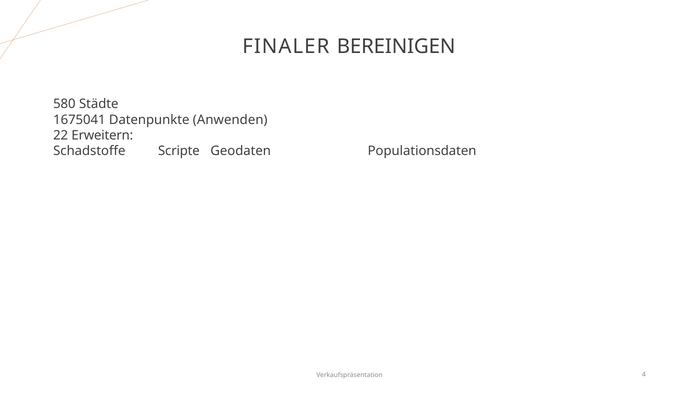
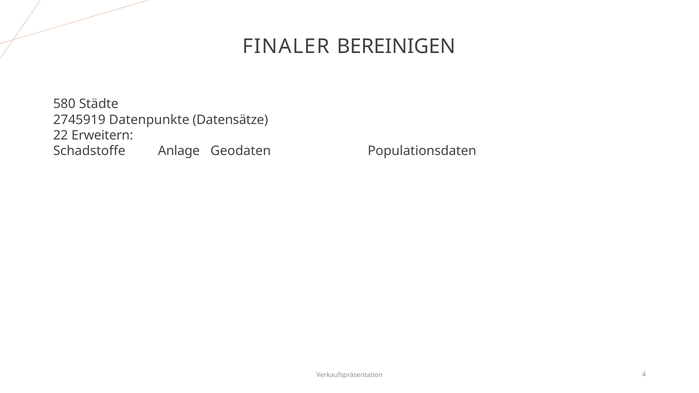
1675041: 1675041 -> 2745919 (79, 120)
Anwenden: Anwenden -> Datensätze (230, 120)
Scripte: Scripte -> Anlage (179, 151)
